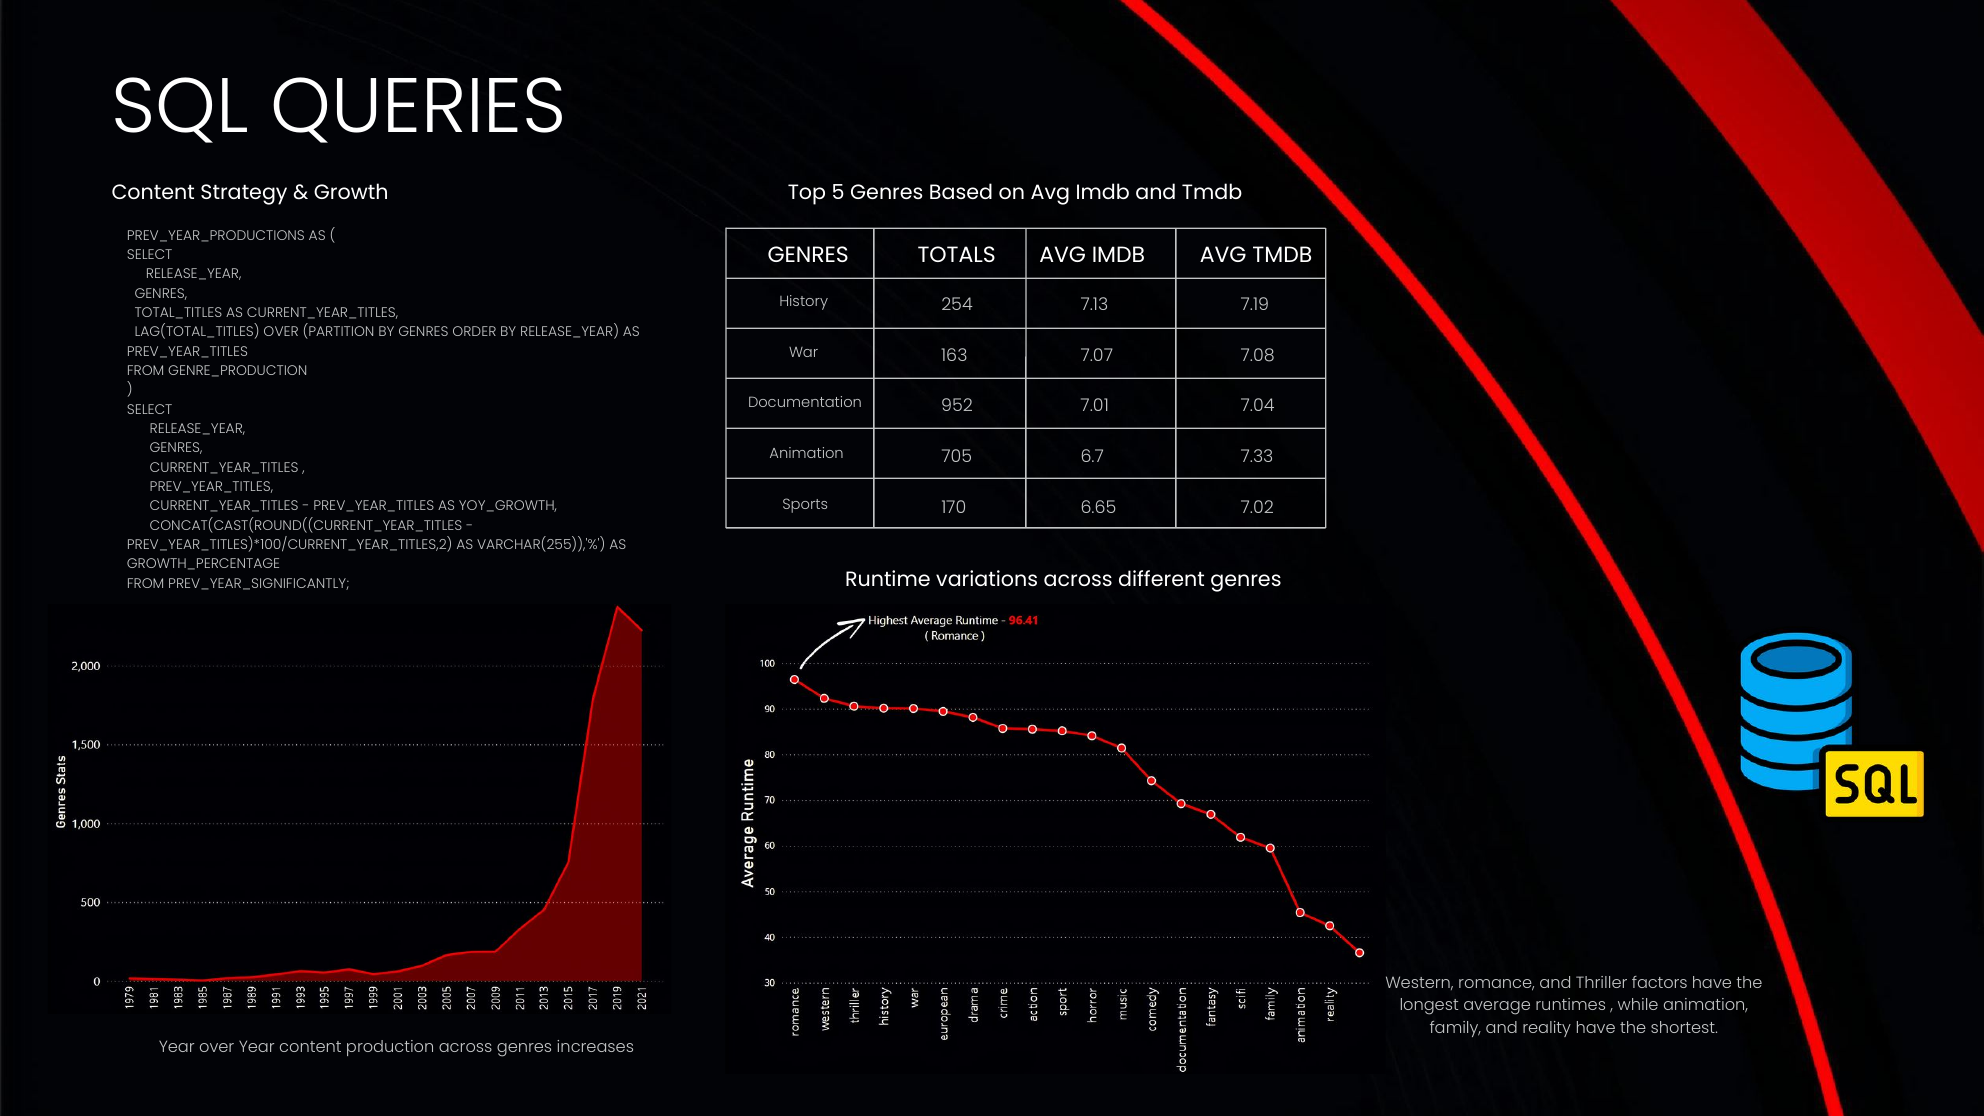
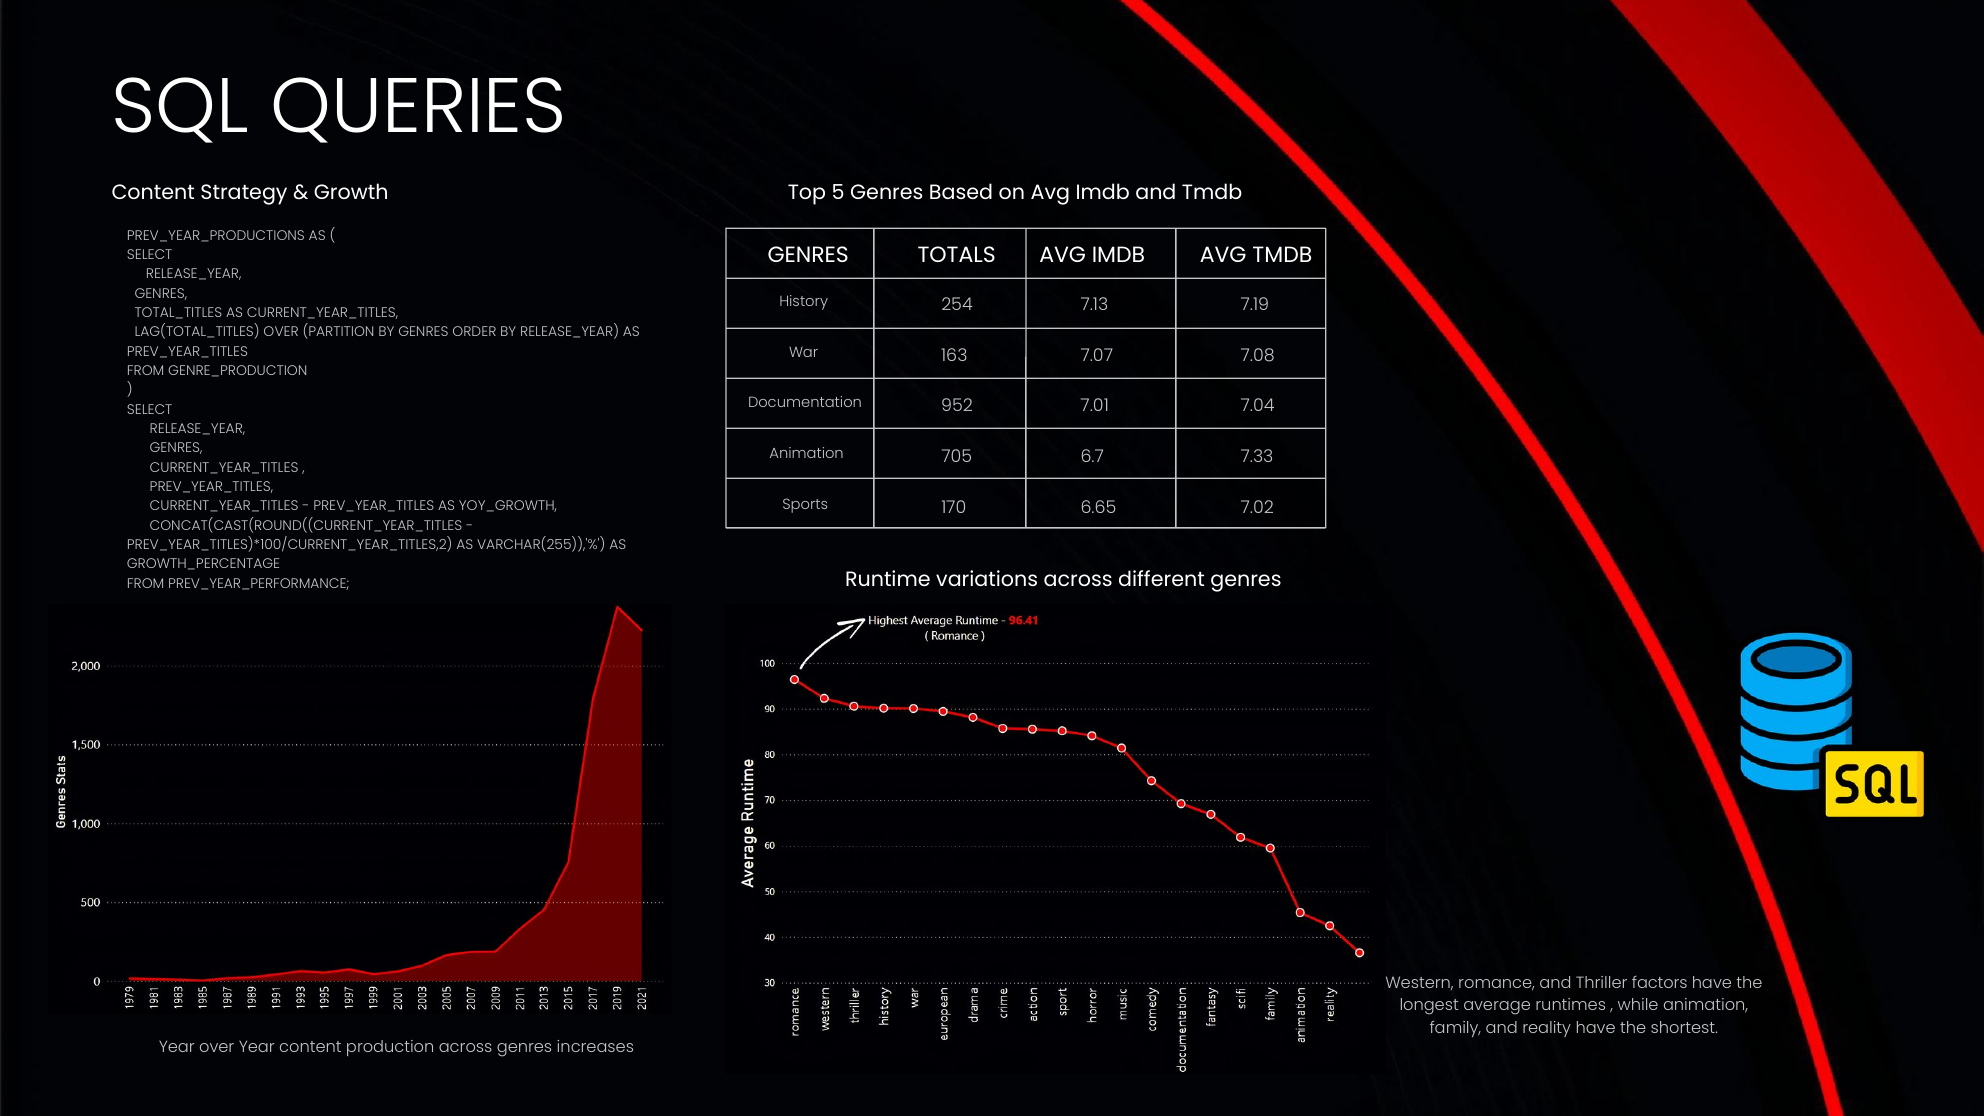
PREV_YEAR_SIGNIFICANTLY: PREV_YEAR_SIGNIFICANTLY -> PREV_YEAR_PERFORMANCE (259, 584)
